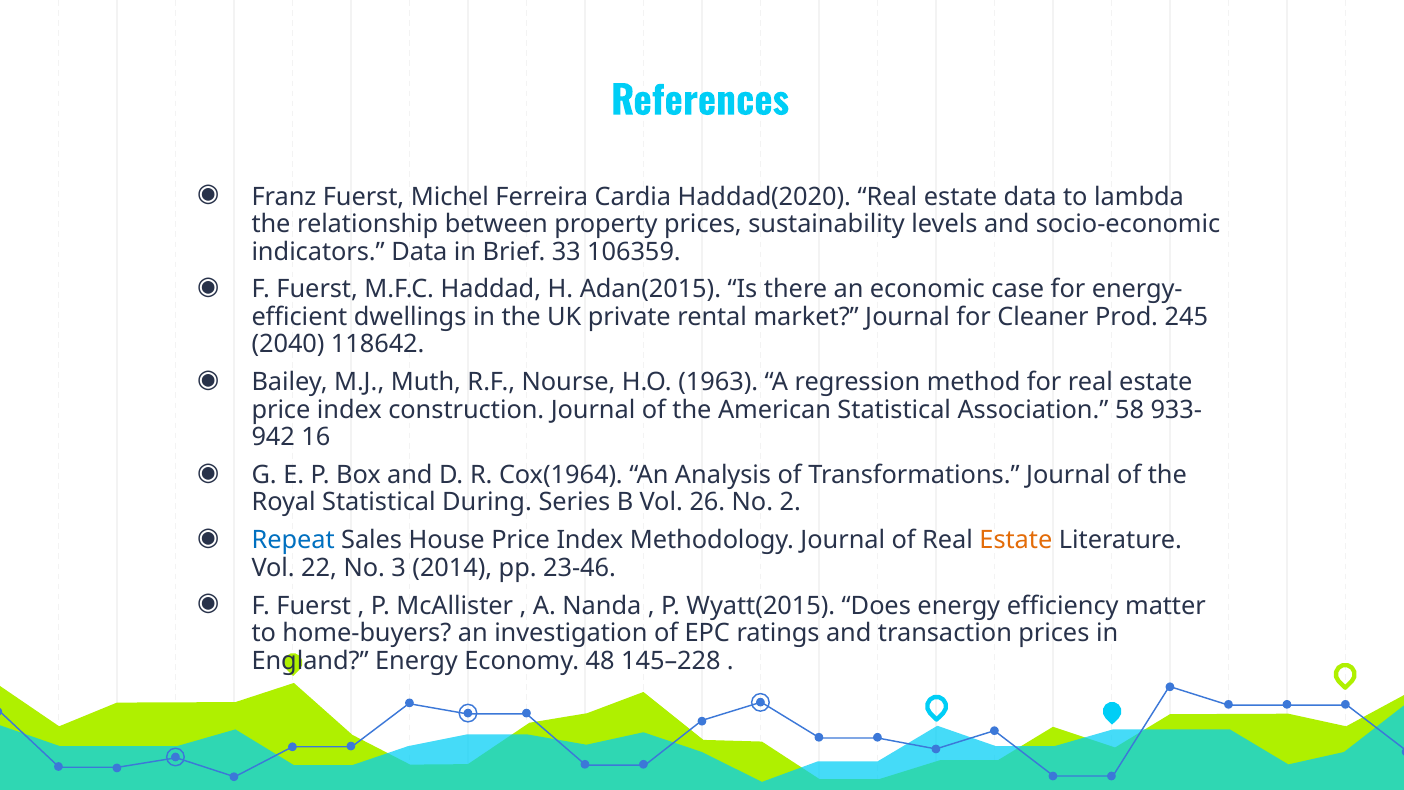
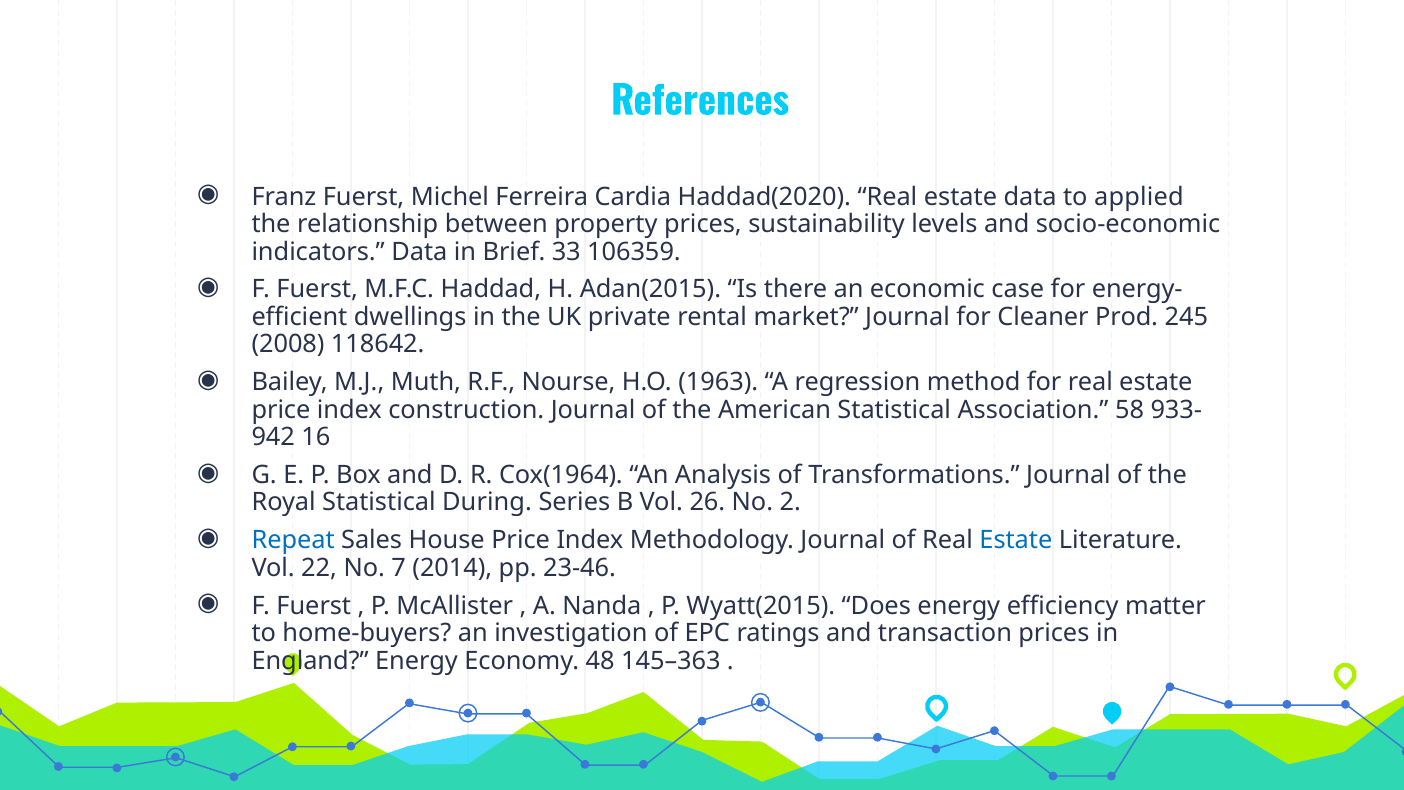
lambda: lambda -> applied (1139, 197)
2040: 2040 -> 2008 (288, 344)
Estate colour: orange -> blue (1016, 540)
3: 3 -> 7 (399, 568)
145–228: 145–228 -> 145–363 (671, 661)
